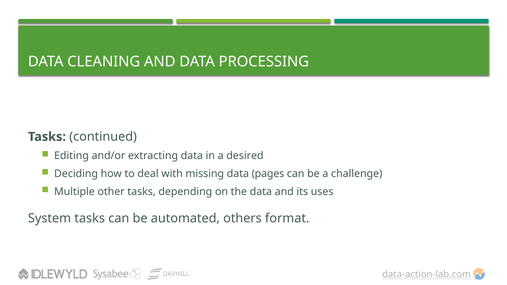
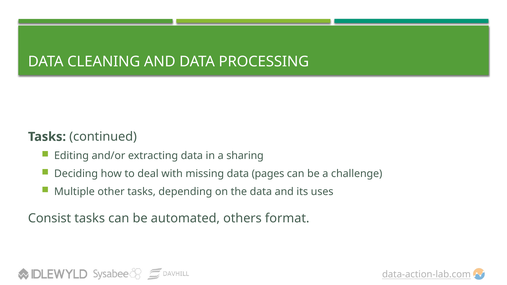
desired: desired -> sharing (245, 156)
System: System -> Consist (50, 218)
